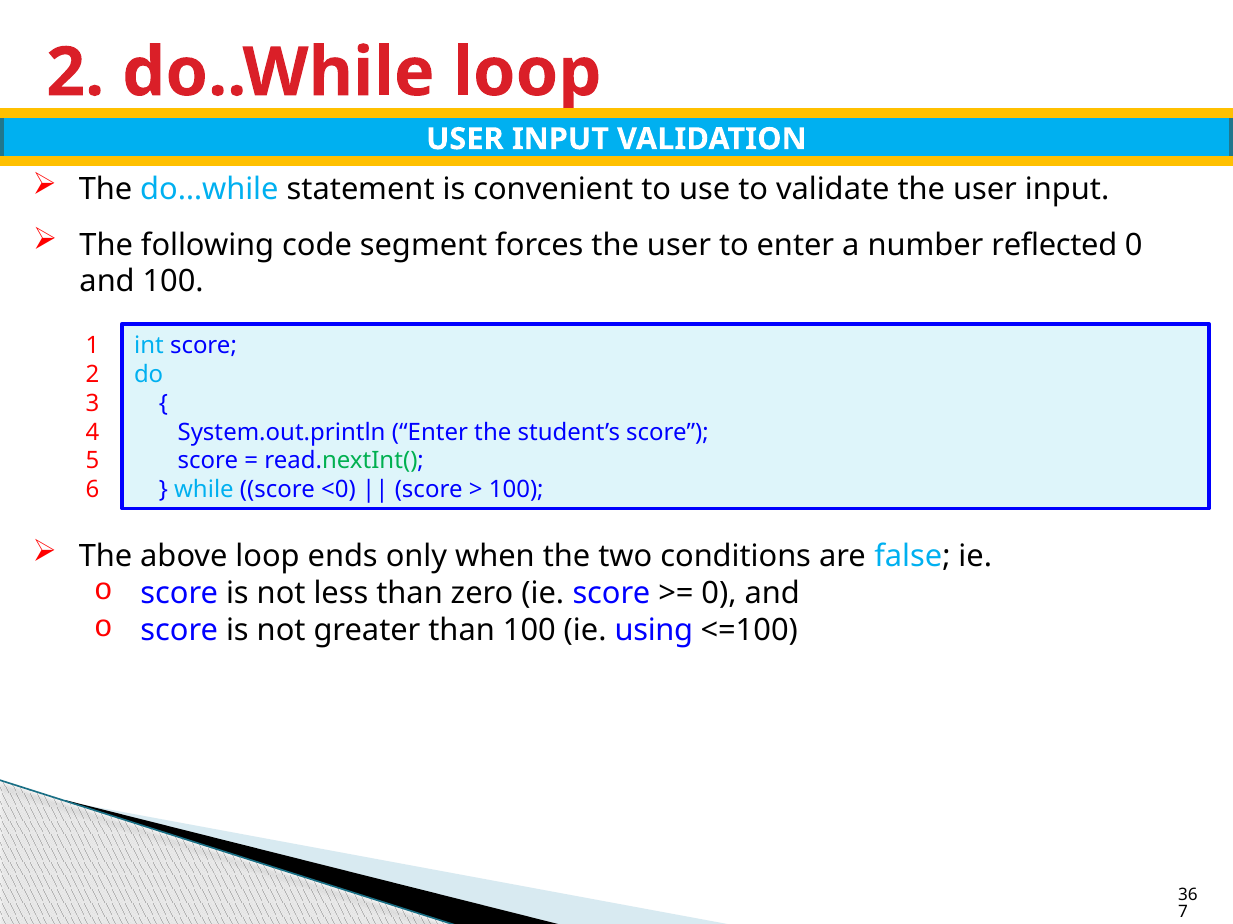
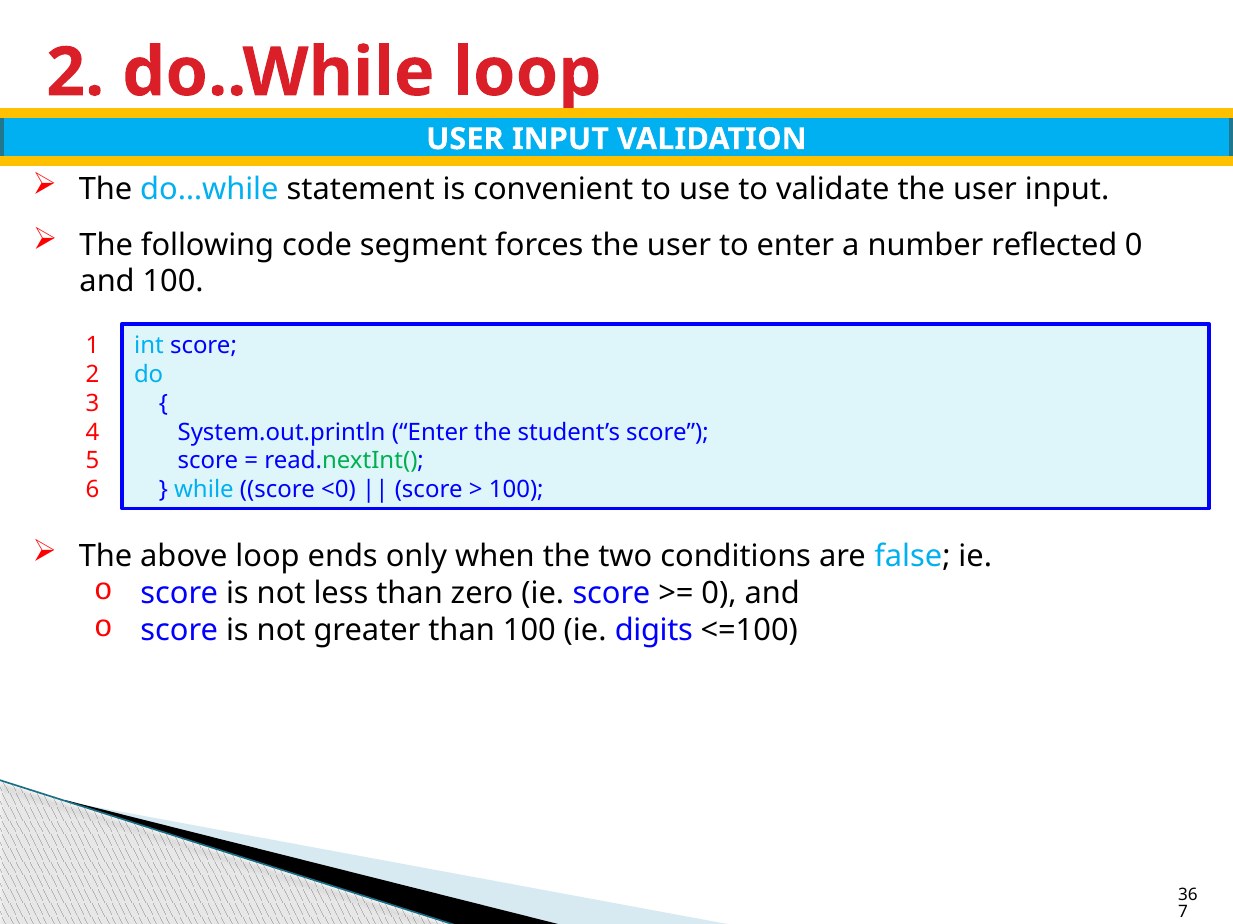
using: using -> digits (654, 631)
